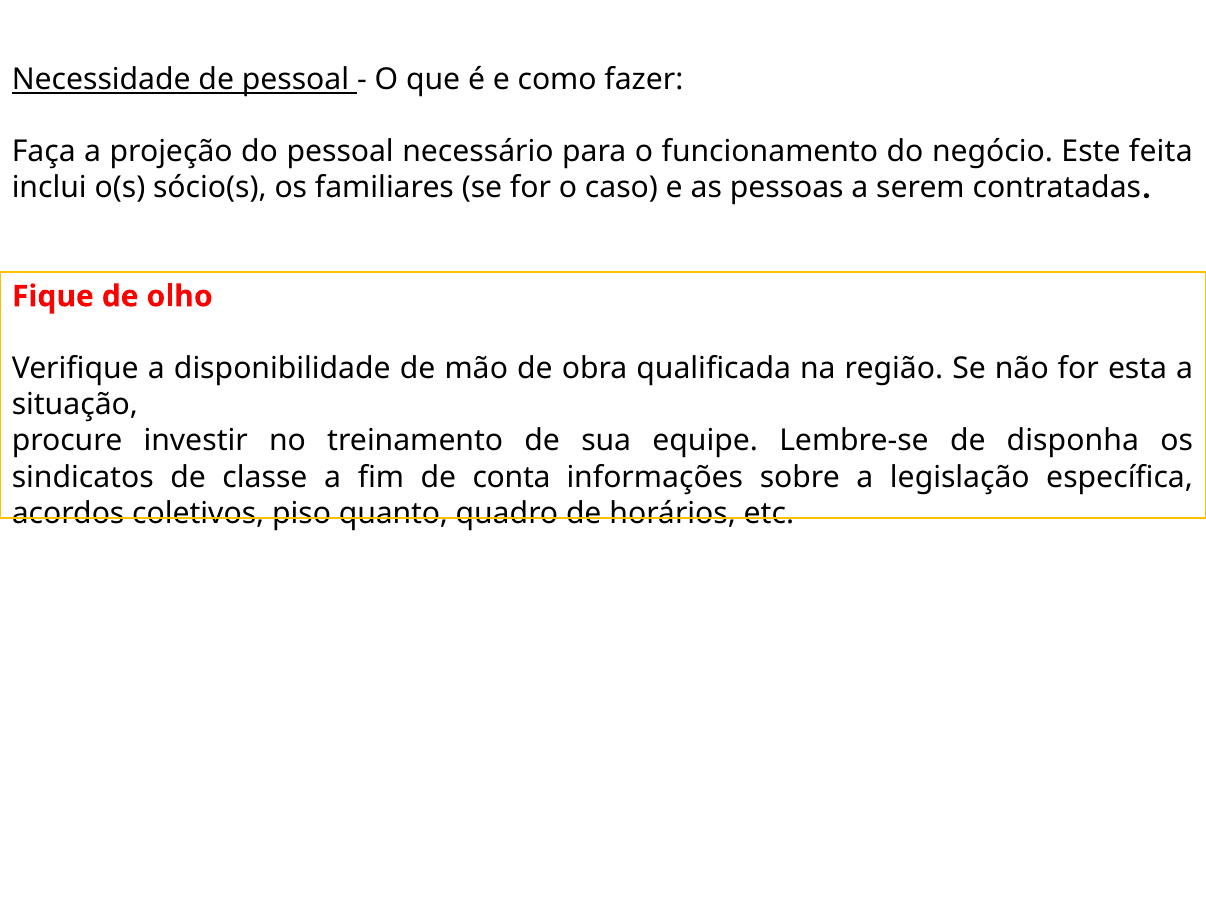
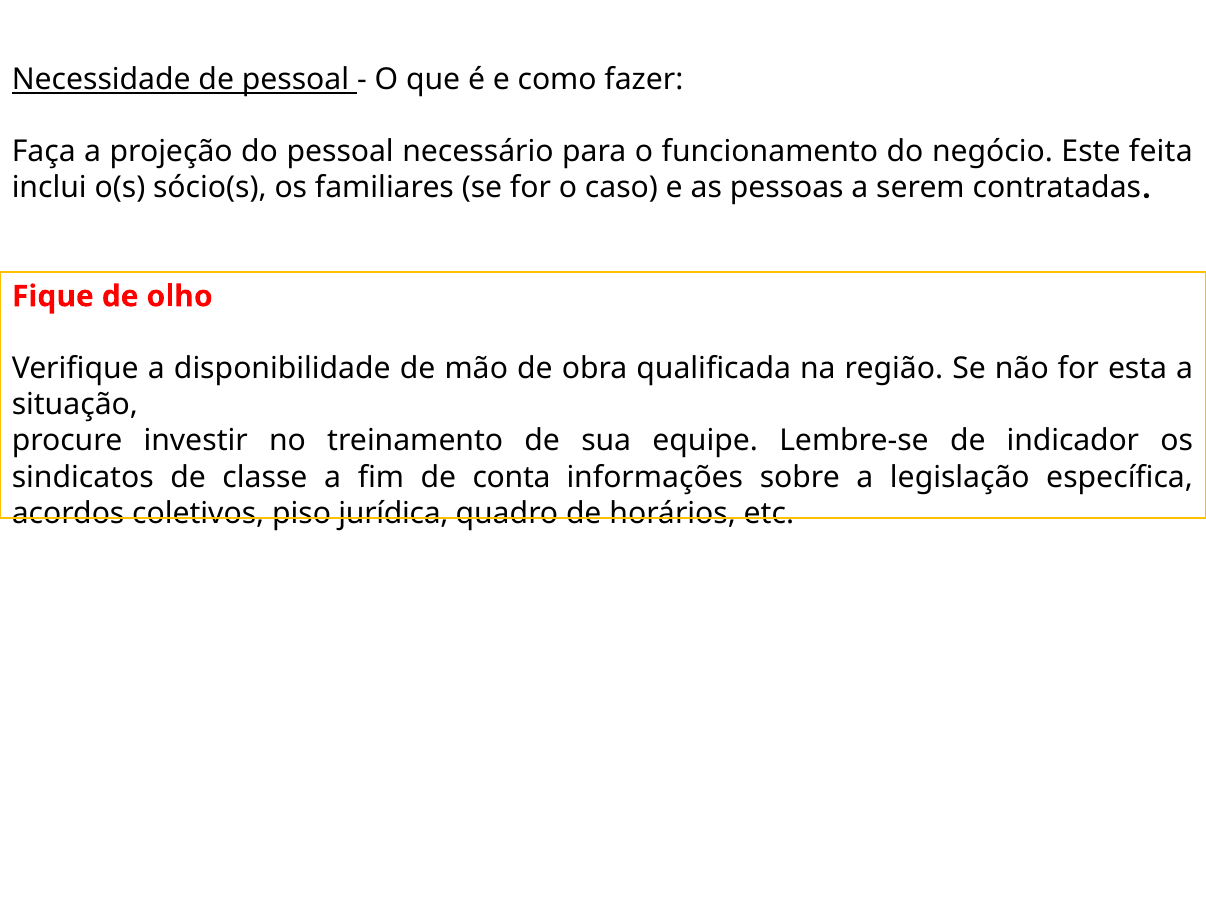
disponha: disponha -> indicador (1073, 441)
quanto: quanto -> jurídica (393, 514)
